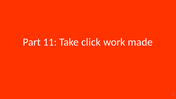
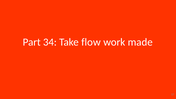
11: 11 -> 34 (50, 42)
click: click -> flow (91, 42)
